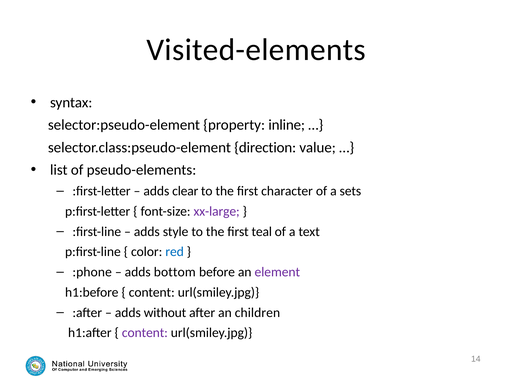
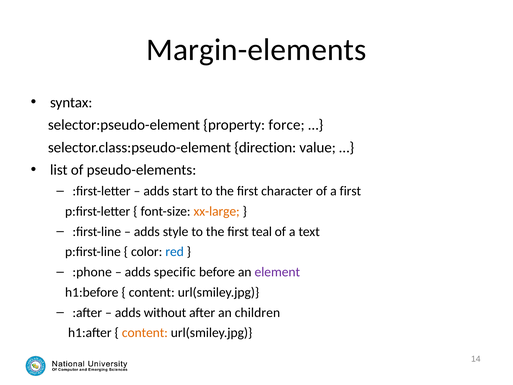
Visited-elements: Visited-elements -> Margin-elements (256, 50)
inline: inline -> force (287, 125)
clear: clear -> start (185, 191)
a sets: sets -> first (350, 191)
xx-large colour: purple -> orange (217, 211)
bottom: bottom -> specific (175, 272)
content colour: purple -> orange (145, 333)
